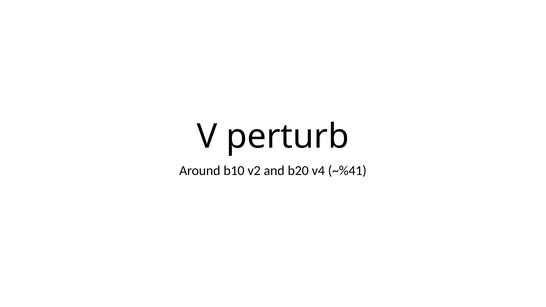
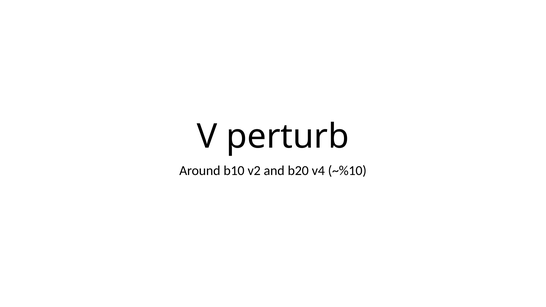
~%41: ~%41 -> ~%10 (347, 171)
